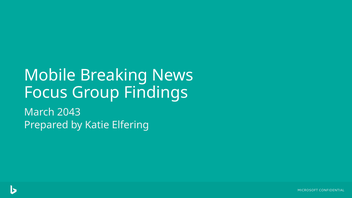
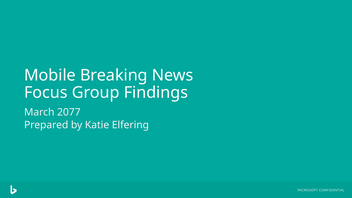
2043: 2043 -> 2077 (69, 112)
